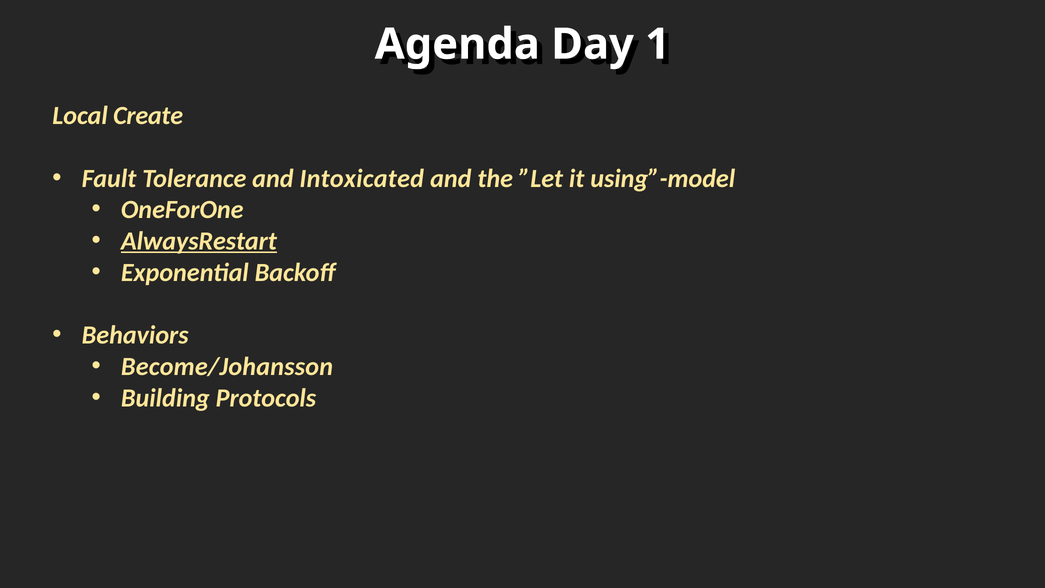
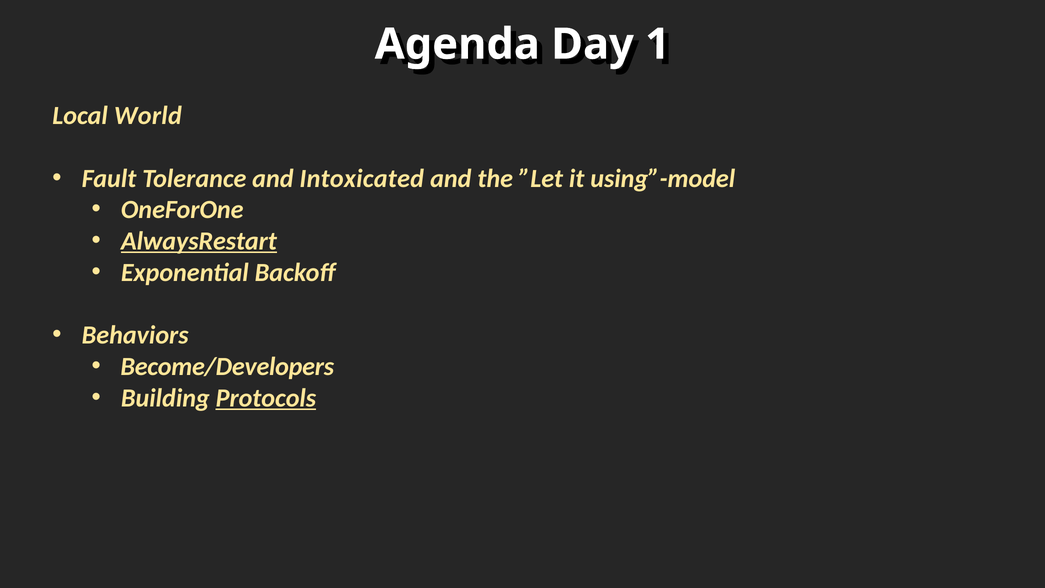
Create: Create -> World (148, 116)
Become/Johansson: Become/Johansson -> Become/Developers (227, 366)
Protocols underline: none -> present (266, 398)
